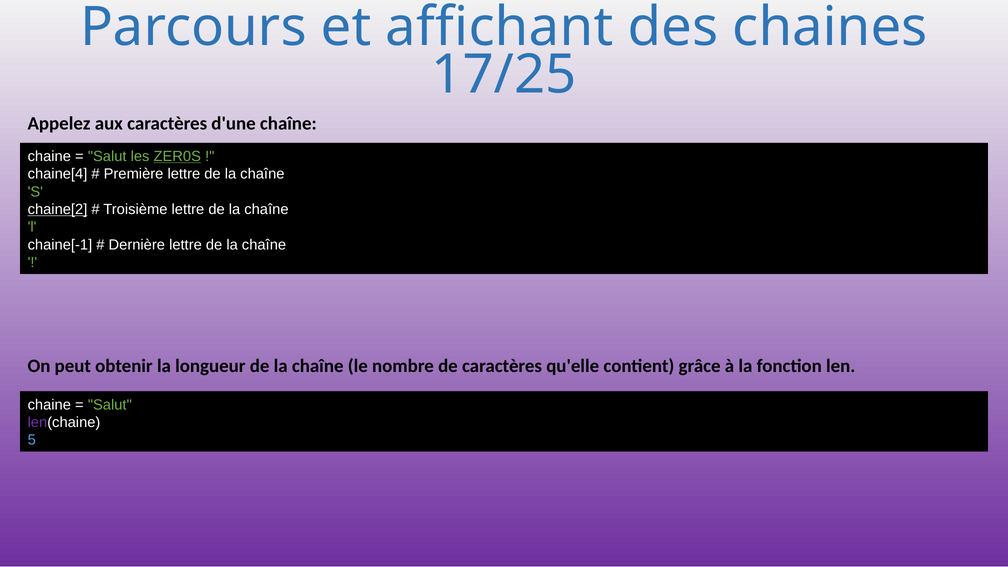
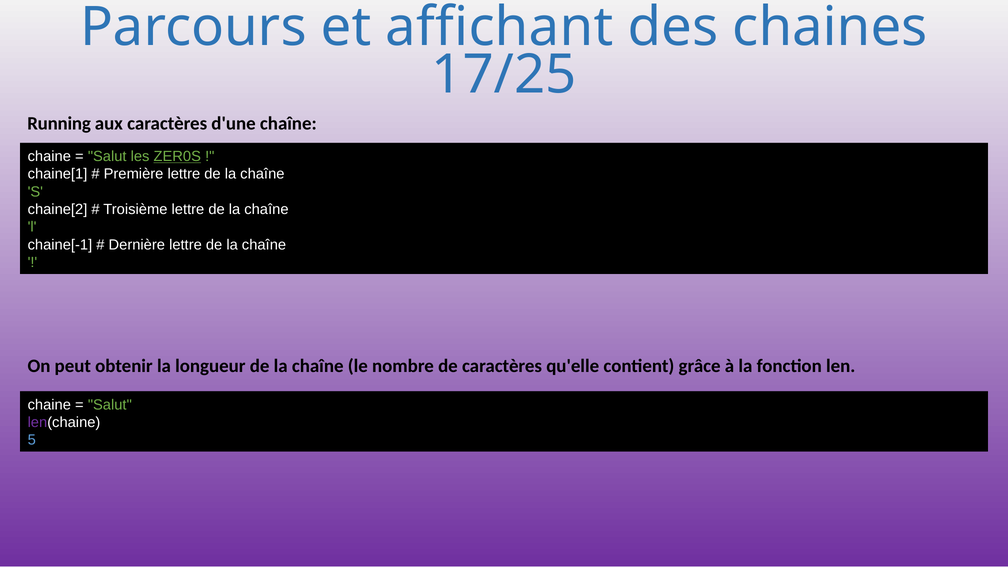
Appelez: Appelez -> Running (59, 124)
chaine[4: chaine[4 -> chaine[1 (57, 174)
chaine[2 underline: present -> none (57, 209)
